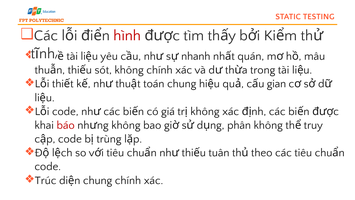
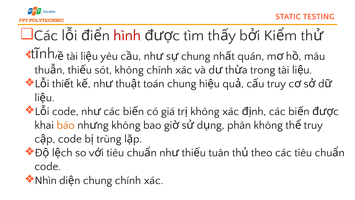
nhanh: nhanh -> chung (196, 56)
gian: gian -> truy (276, 84)
báo colour: red -> orange (66, 125)
Trúc: Trúc -> Nhìn (46, 180)
